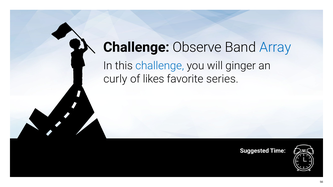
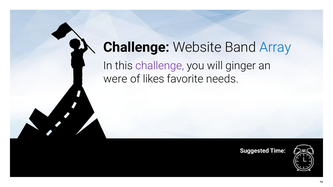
Observe: Observe -> Website (197, 47)
challenge colour: blue -> purple (160, 66)
curly: curly -> were (115, 79)
series: series -> needs (222, 79)
